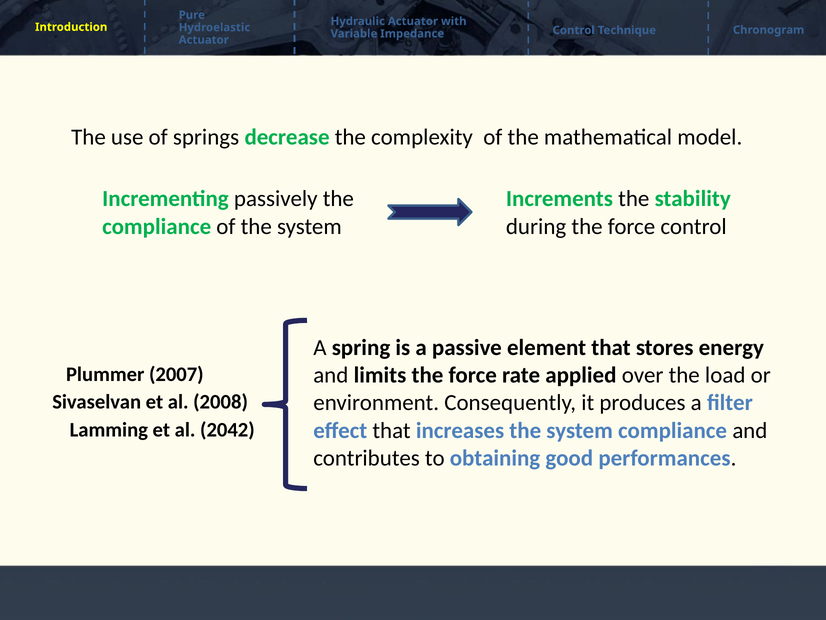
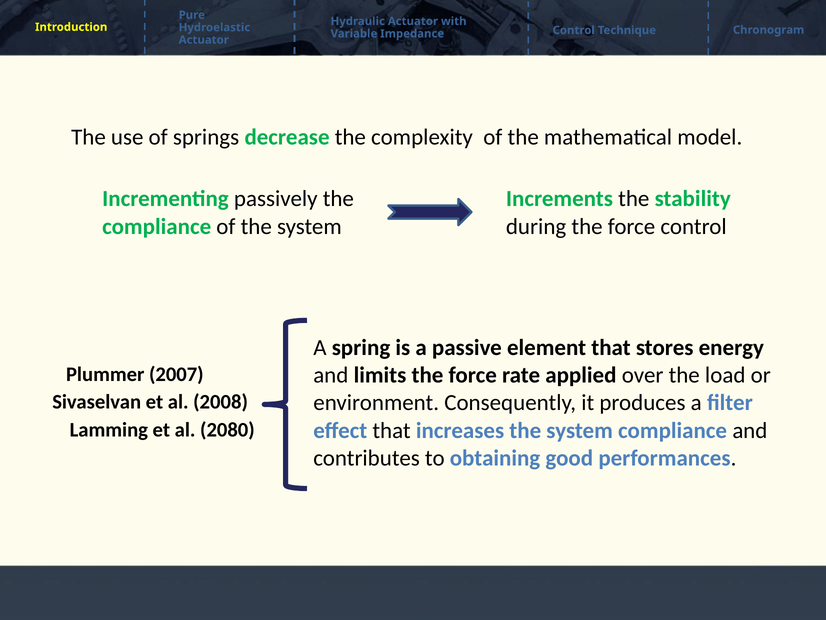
2042: 2042 -> 2080 (227, 430)
